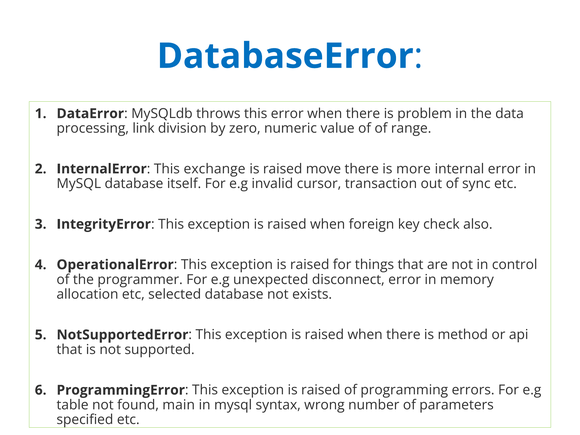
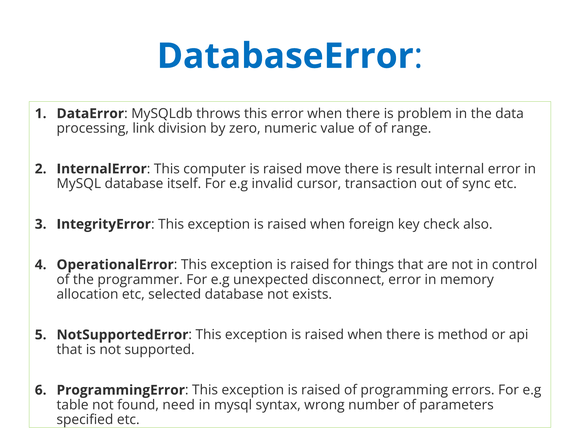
exchange: exchange -> computer (215, 169)
more: more -> result (414, 169)
main: main -> need (179, 405)
